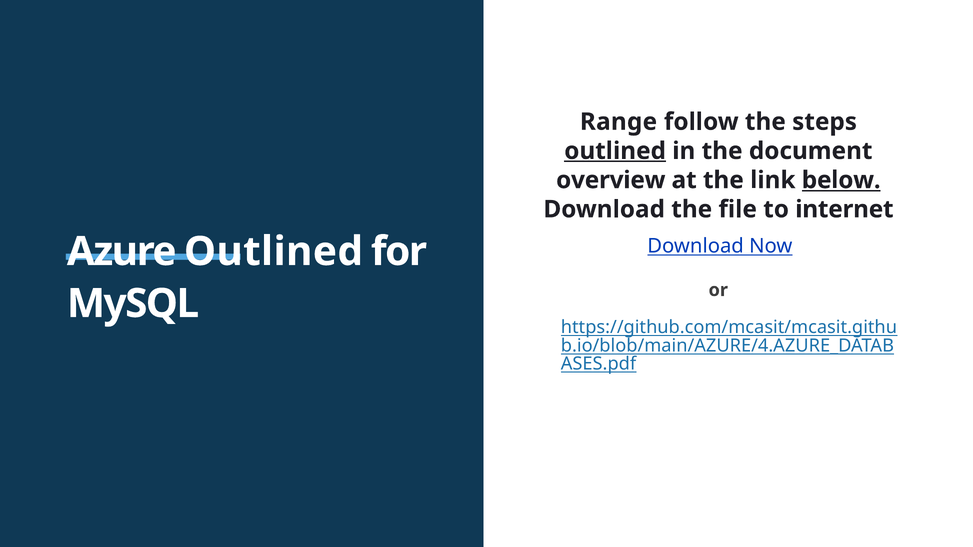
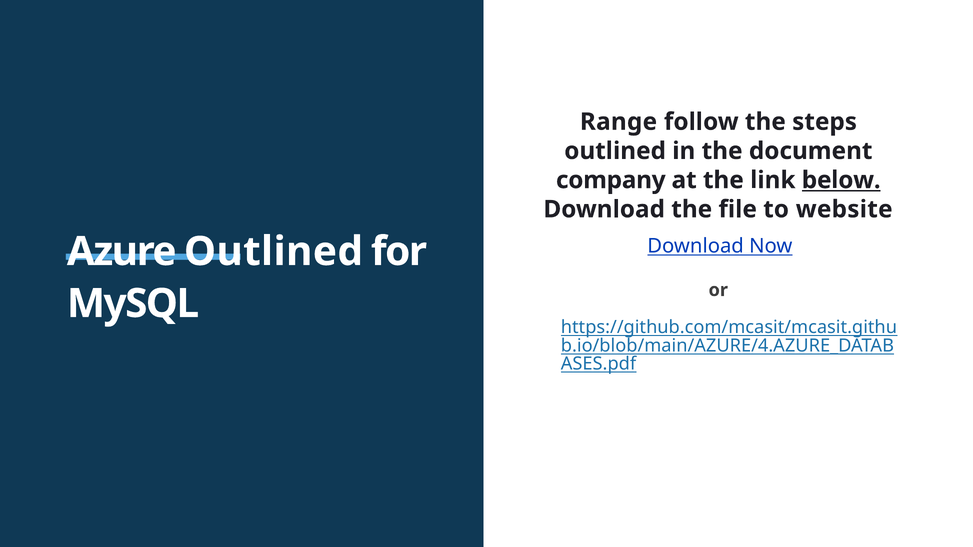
outlined underline: present -> none (615, 151)
overview: overview -> company (611, 180)
internet: internet -> website (844, 209)
